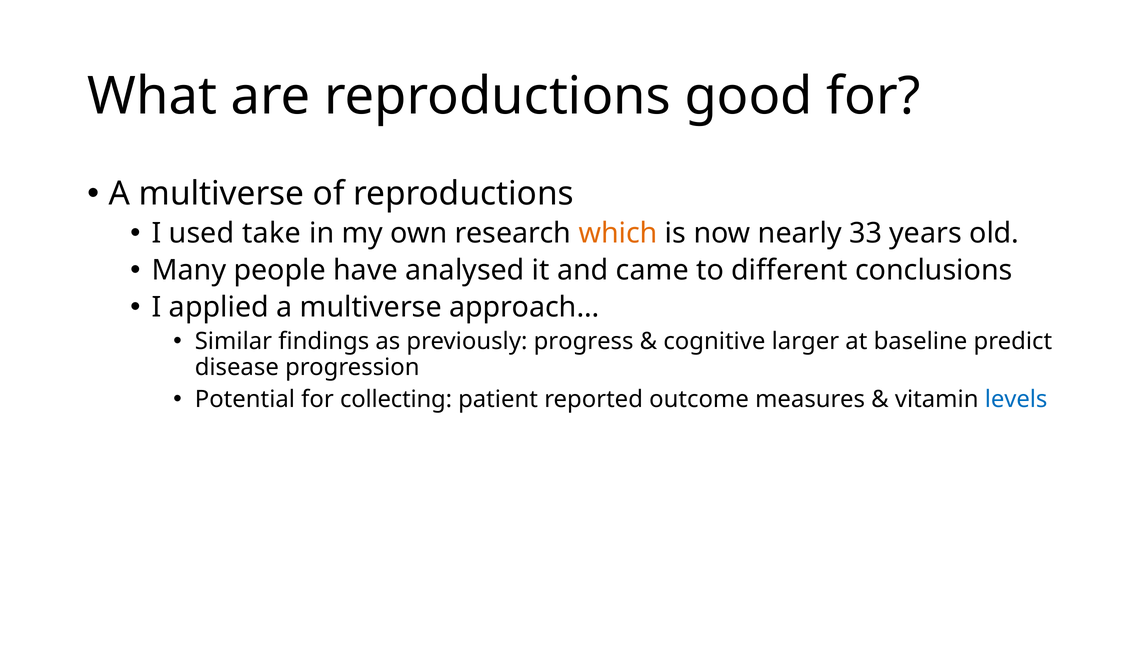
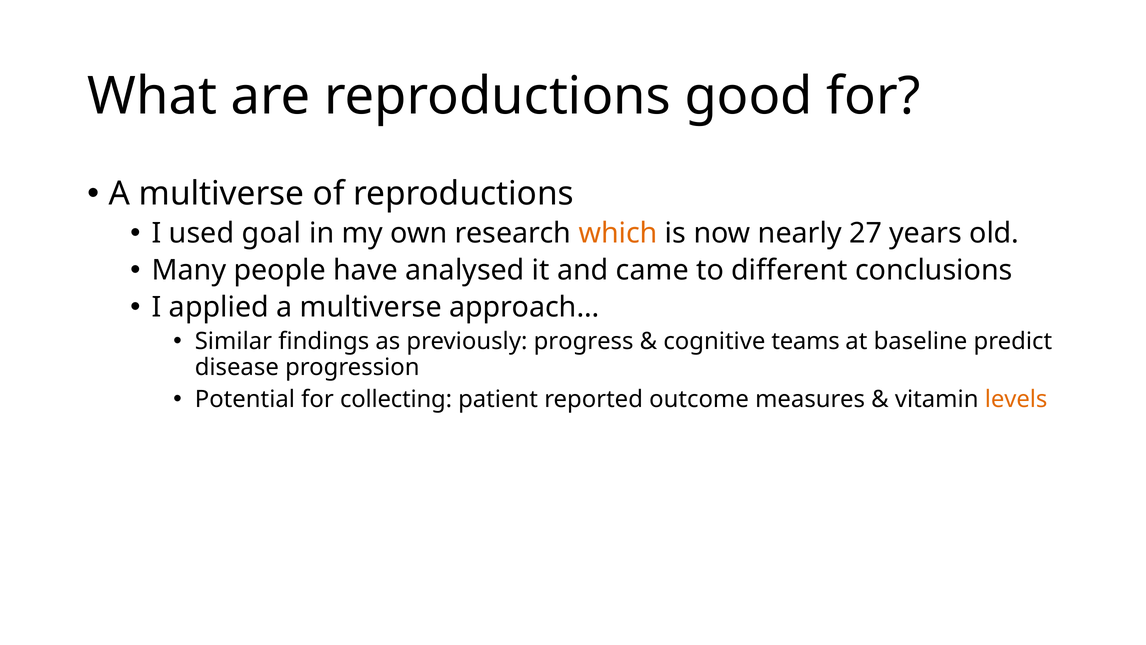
take: take -> goal (271, 233)
33: 33 -> 27 (866, 233)
larger: larger -> teams (806, 341)
levels colour: blue -> orange (1016, 399)
